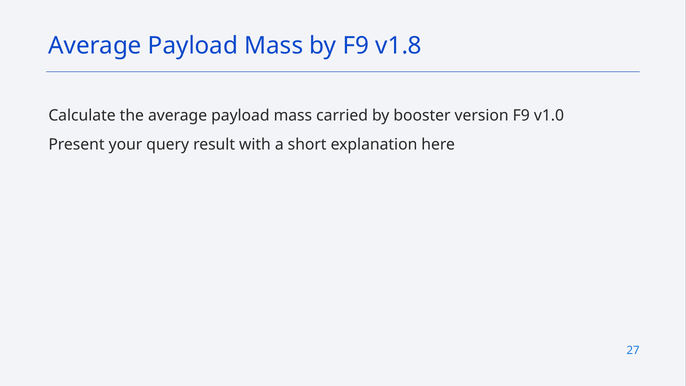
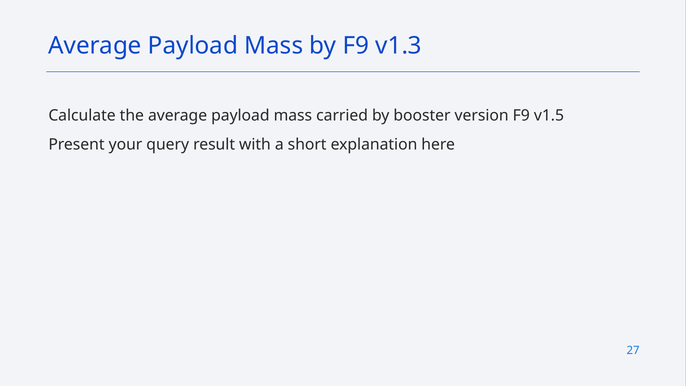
v1.8: v1.8 -> v1.3 (399, 46)
v1.0: v1.0 -> v1.5 (549, 116)
